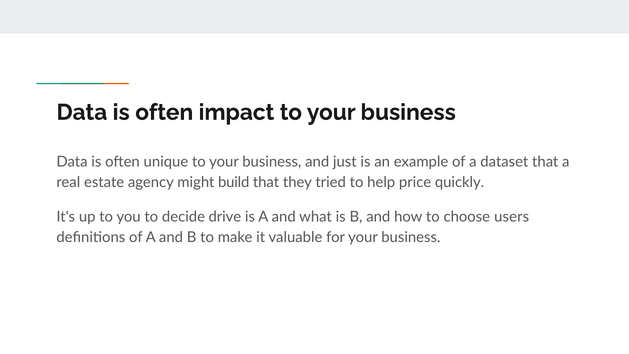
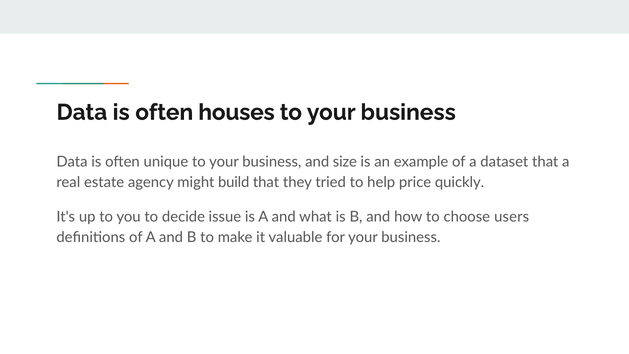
impact: impact -> houses (237, 112)
just: just -> size (345, 162)
drive: drive -> issue (225, 217)
